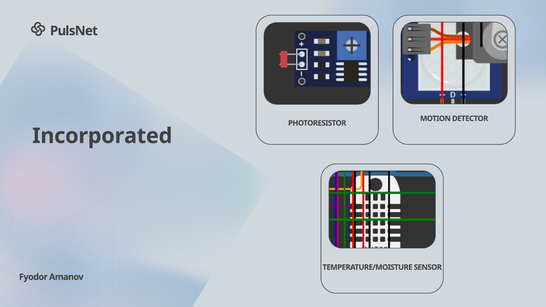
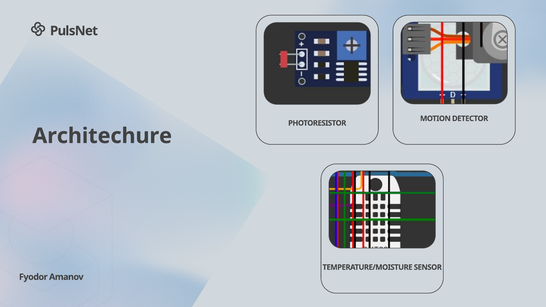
Incorporated: Incorporated -> Architechure (102, 136)
